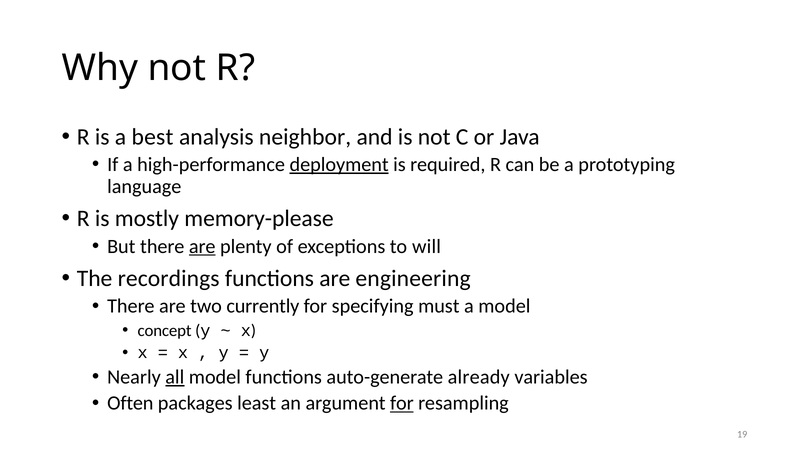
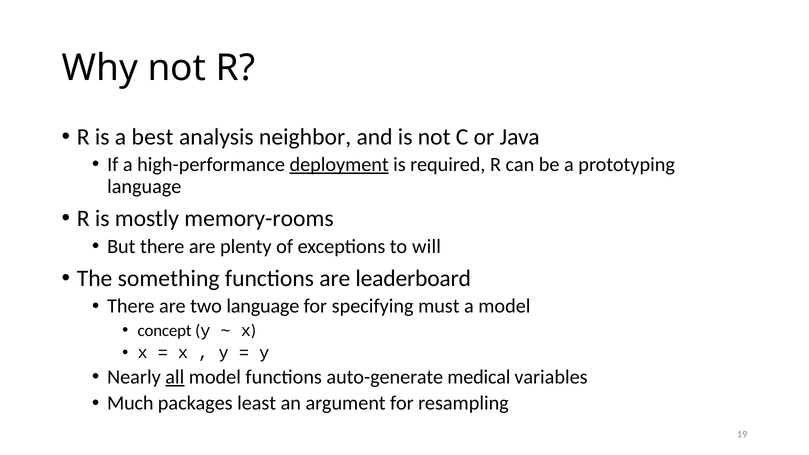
memory-please: memory-please -> memory-rooms (259, 218)
are underline: present -> none (202, 246)
recordings: recordings -> something (169, 278)
engineering: engineering -> leaderboard (413, 278)
two currently: currently -> language (263, 306)
already: already -> medical (479, 377)
Often: Often -> Much (130, 403)
for underline: present -> none (402, 403)
